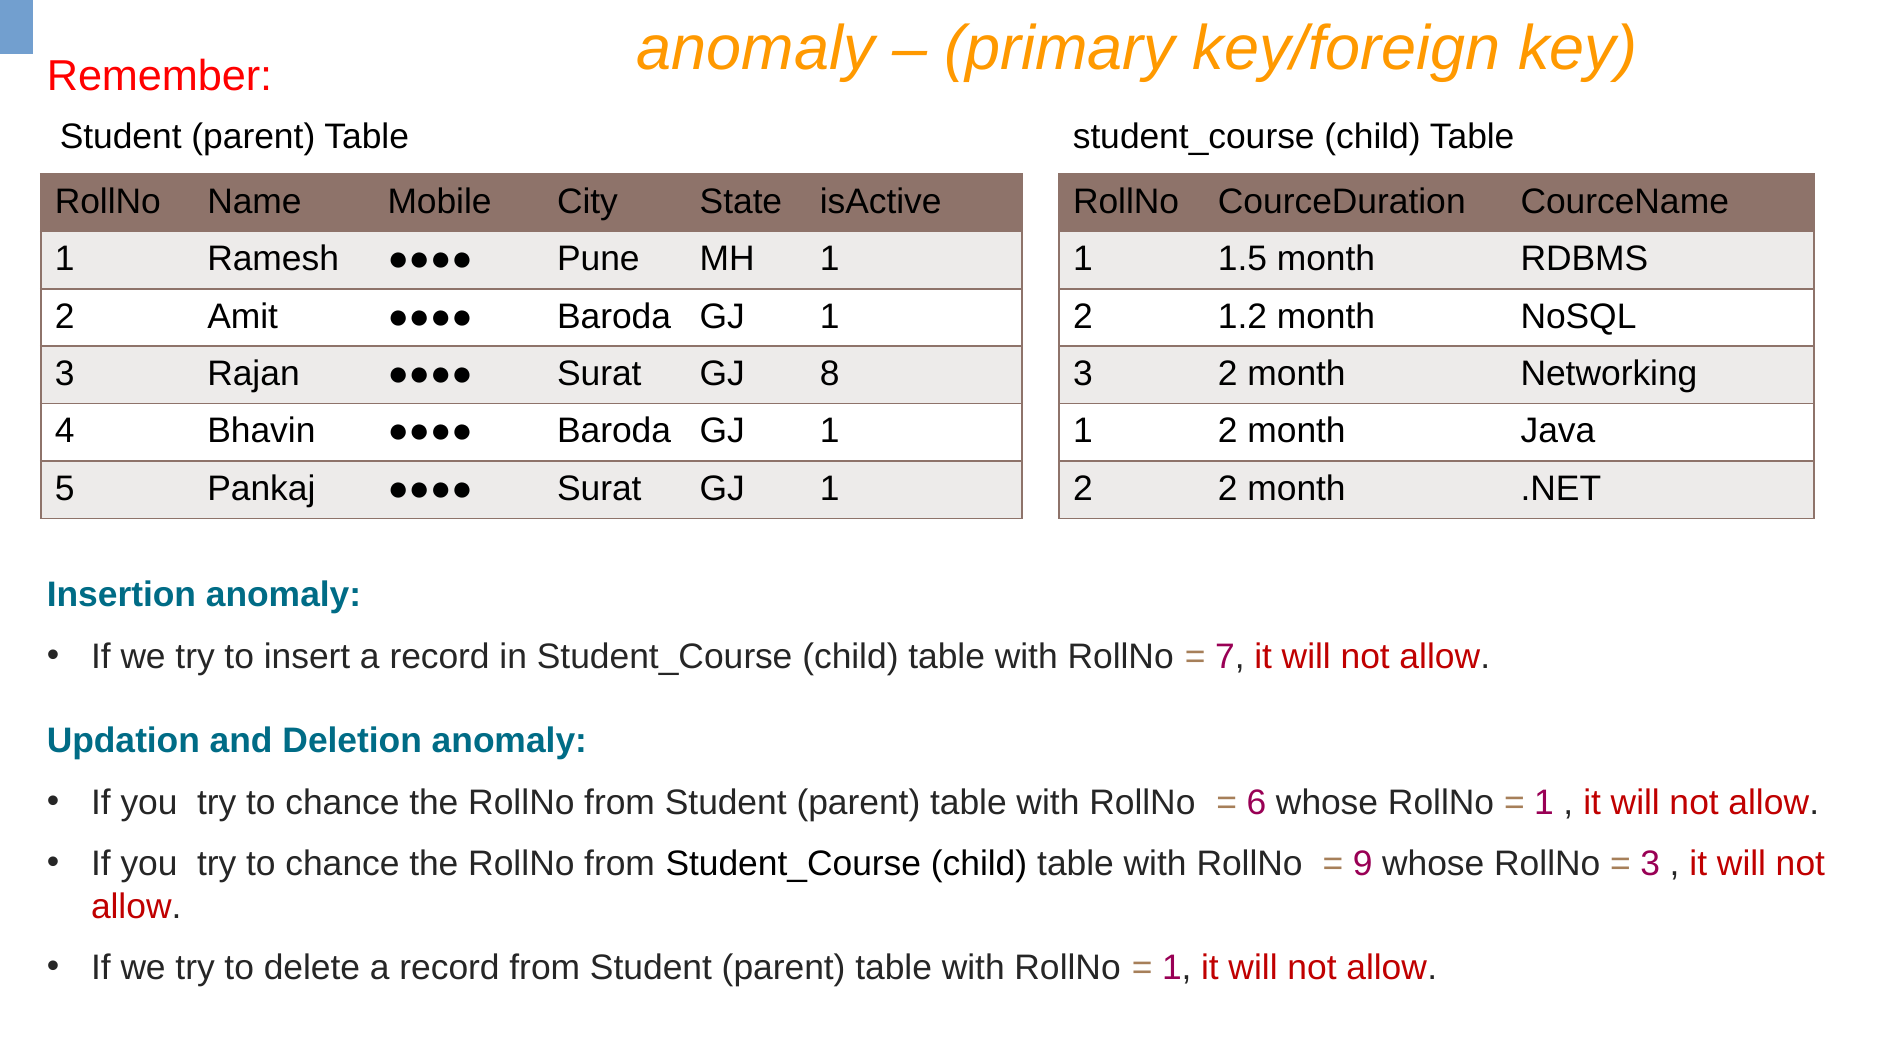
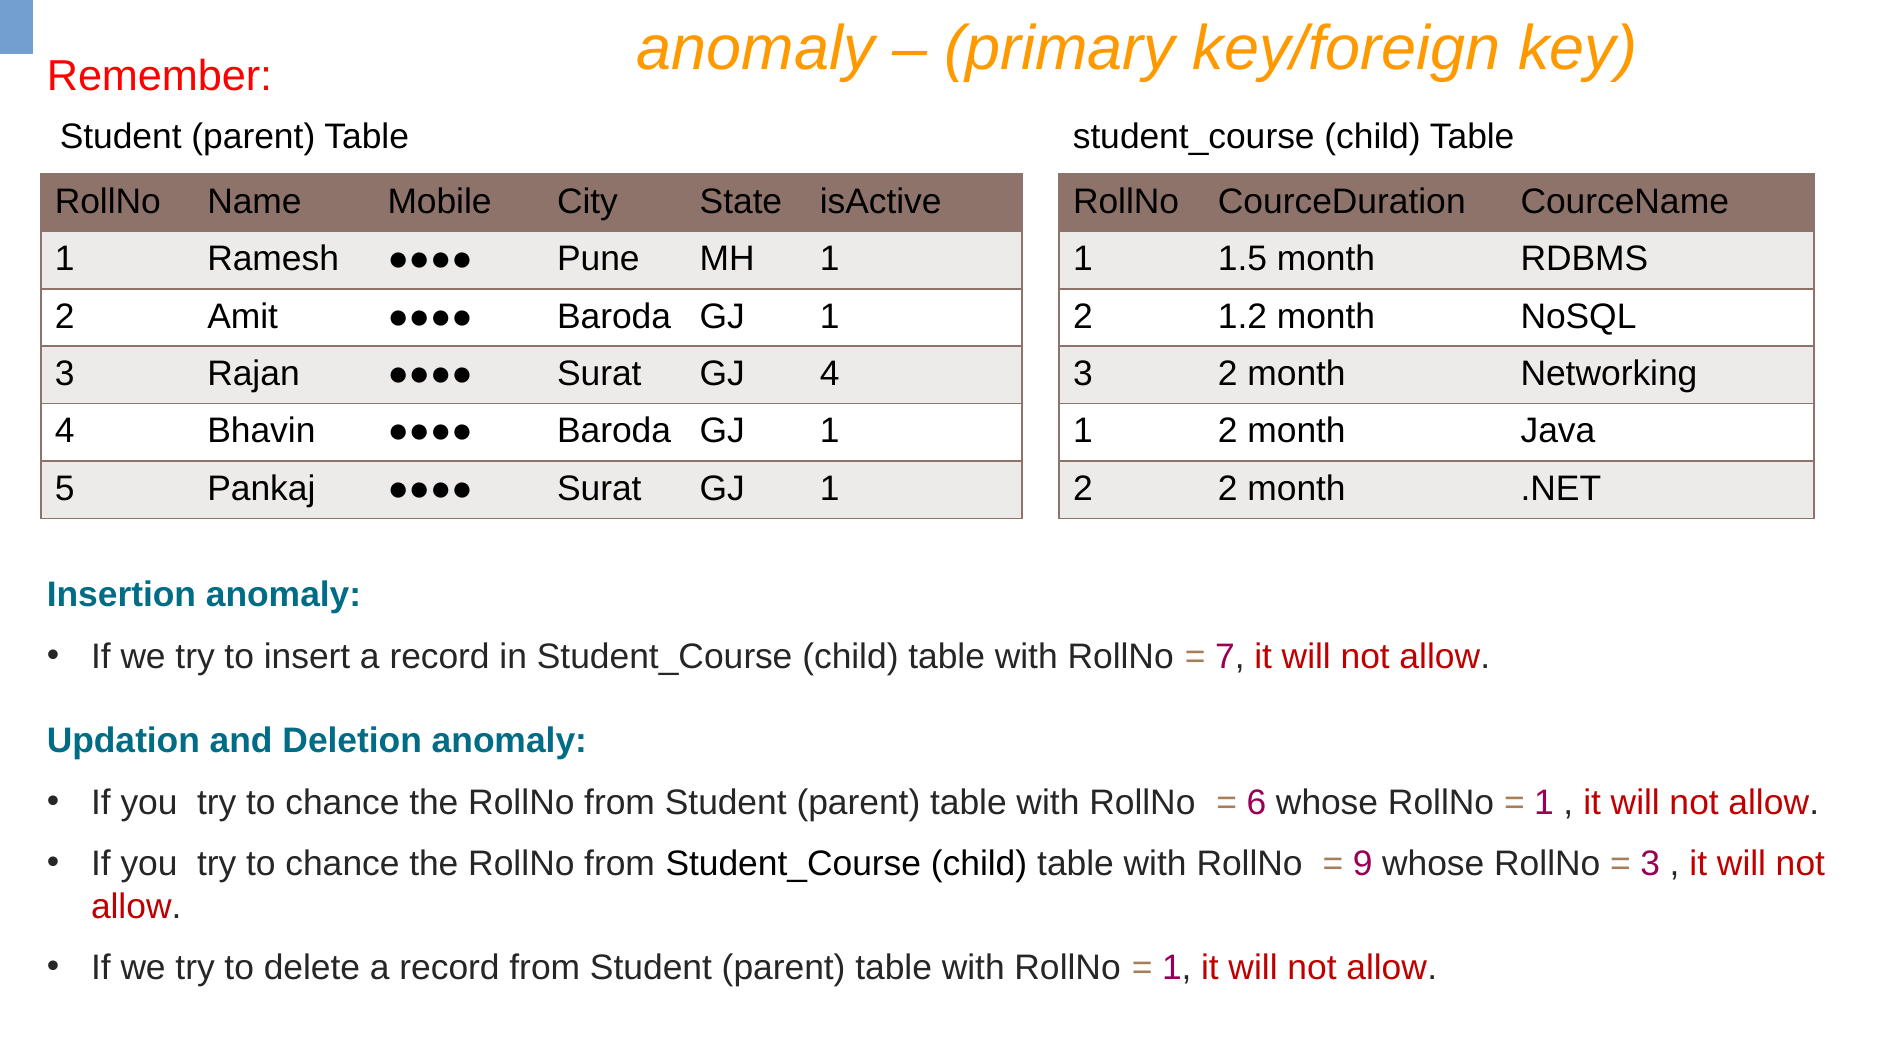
GJ 8: 8 -> 4 (830, 374)
